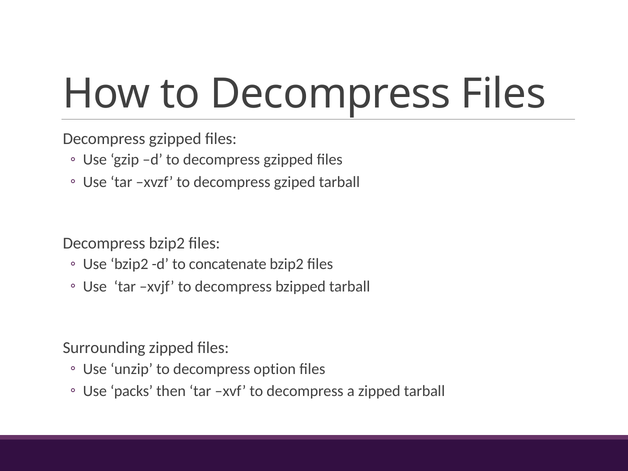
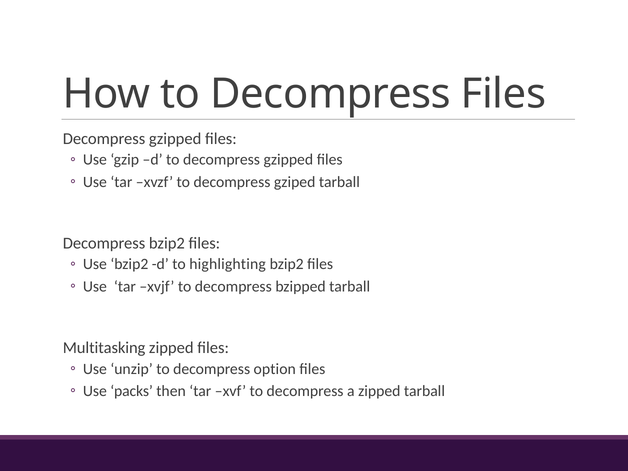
concatenate: concatenate -> highlighting (228, 264)
Surrounding: Surrounding -> Multitasking (104, 348)
